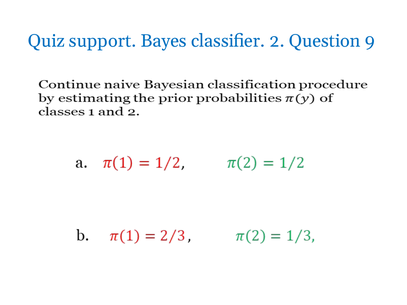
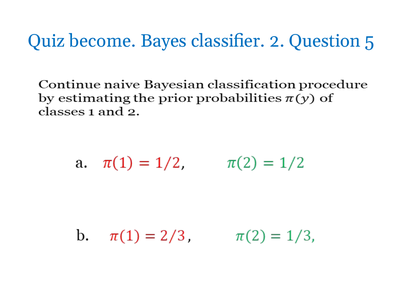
support: support -> become (103, 41)
9: 9 -> 5 (370, 41)
